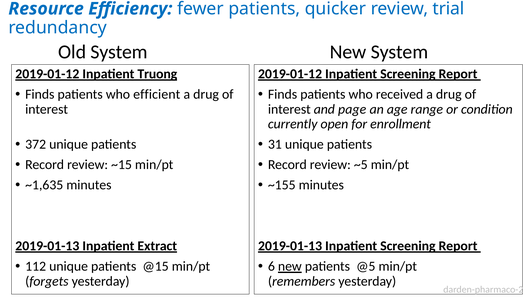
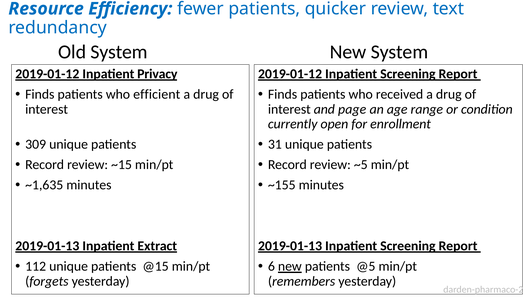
trial: trial -> text (448, 9)
Truong: Truong -> Privacy (157, 74)
372: 372 -> 309 (36, 144)
